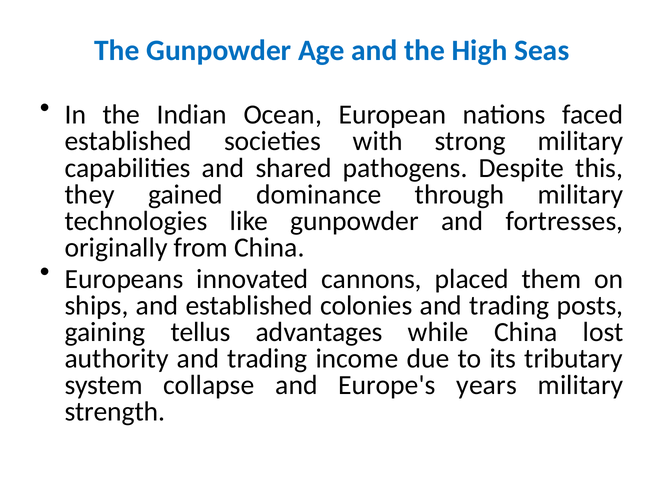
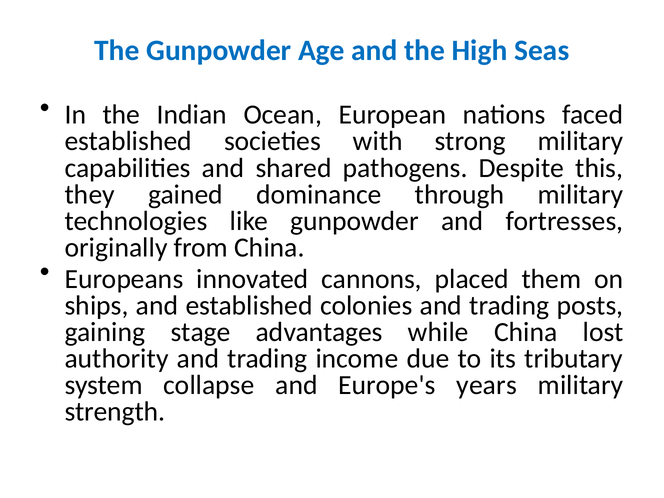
tellus: tellus -> stage (200, 332)
